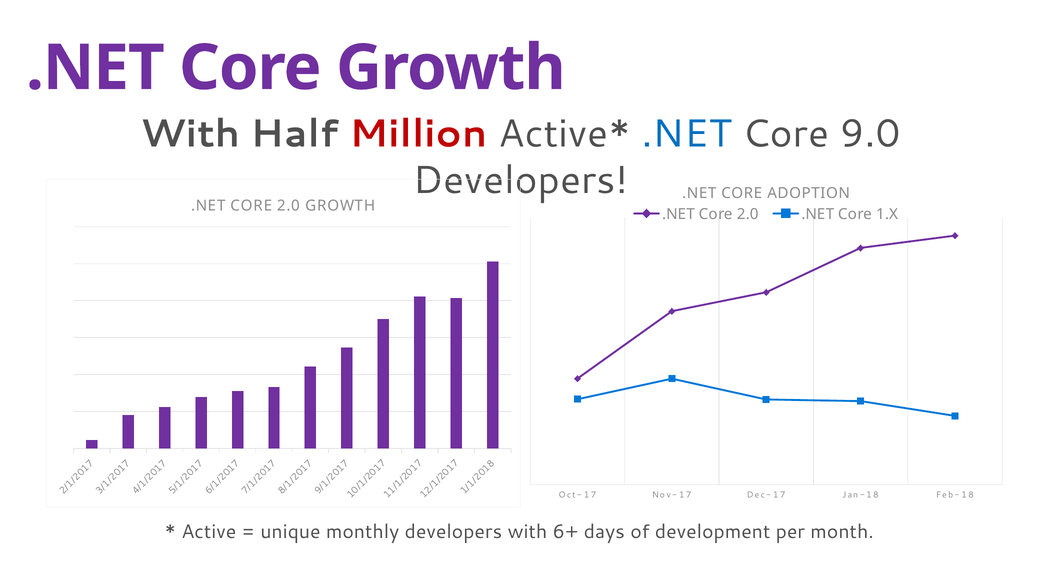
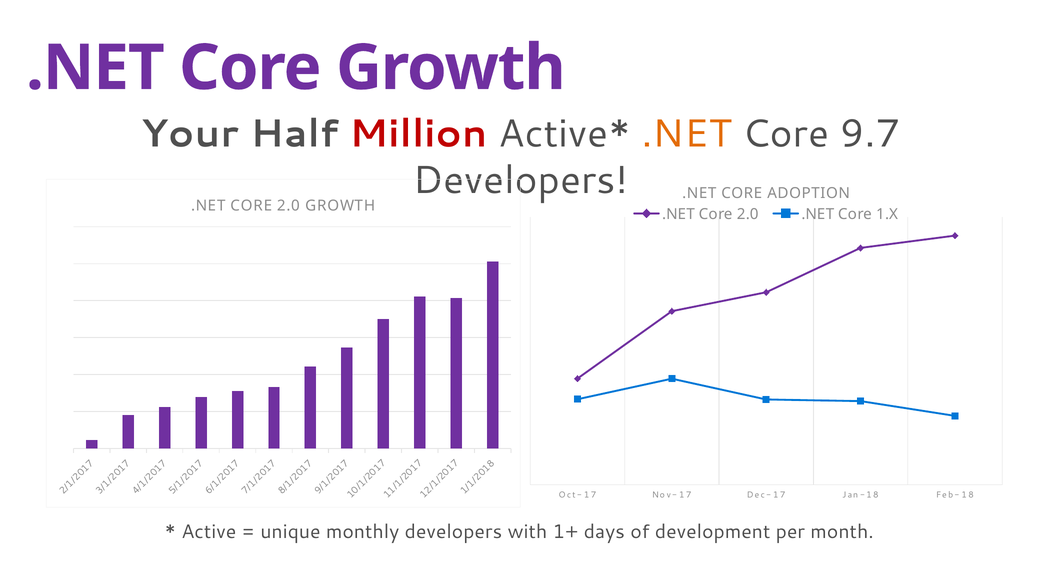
With: With -> Your (190, 134)
.NET colour: blue -> orange (687, 134)
9.0: 9.0 -> 9.7 (870, 134)
6+: 6+ -> 1+ (565, 532)
